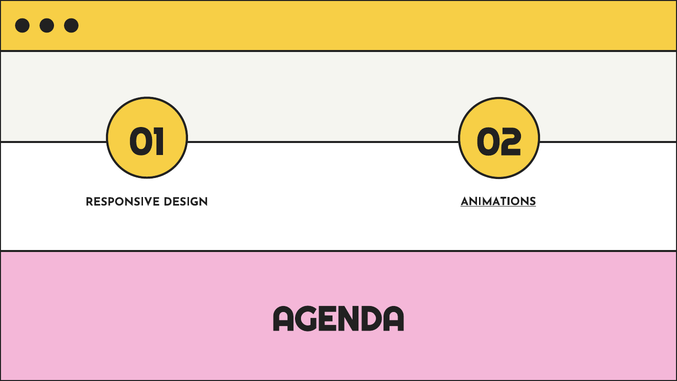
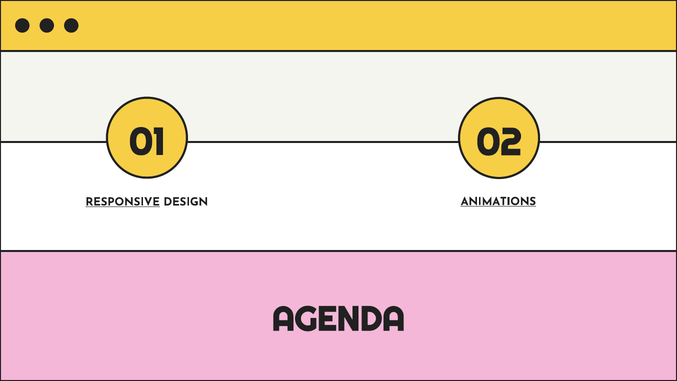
RESPONSIVE underline: none -> present (123, 202)
